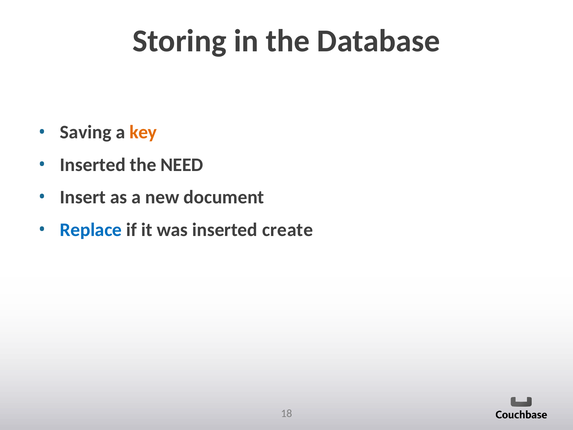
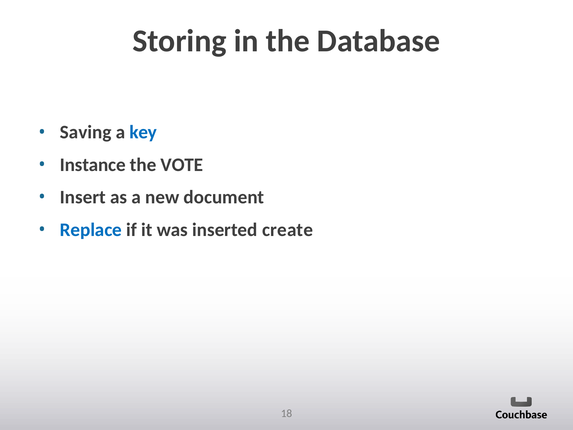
key colour: orange -> blue (143, 132)
Inserted: Inserted -> Instance (93, 165)
NEED: NEED -> VOTE (182, 165)
